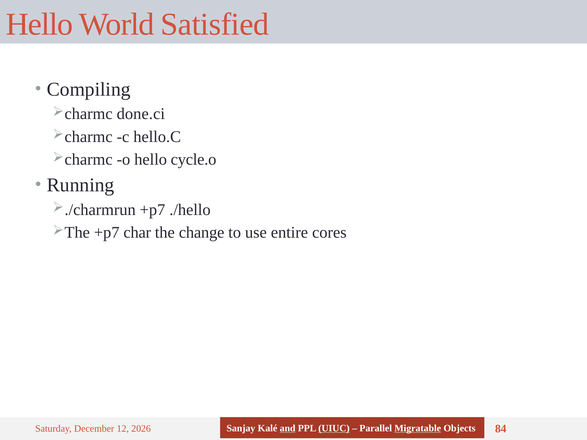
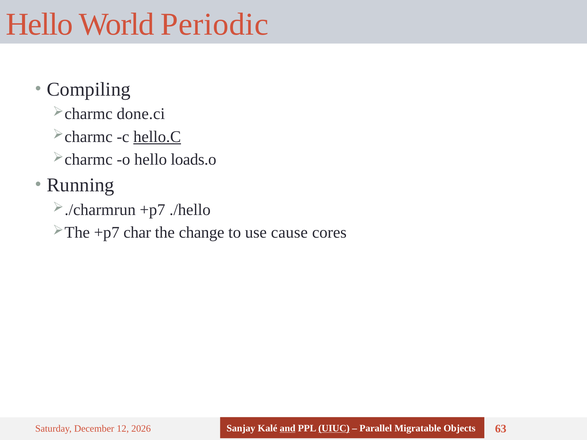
Satisfied: Satisfied -> Periodic (215, 24)
hello.C underline: none -> present (157, 137)
cycle.o: cycle.o -> loads.o (194, 160)
entire: entire -> cause (289, 233)
Migratable underline: present -> none (418, 429)
84: 84 -> 63 (501, 429)
